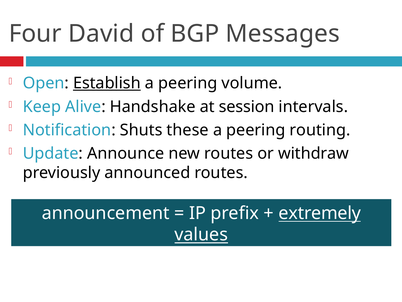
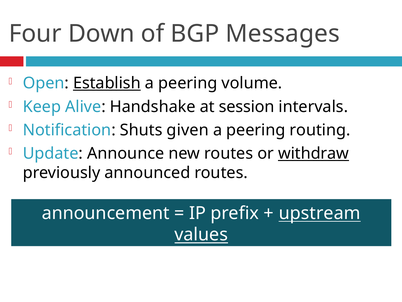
David: David -> Down (101, 34)
these: these -> given (188, 130)
withdraw underline: none -> present (314, 153)
extremely: extremely -> upstream (320, 213)
